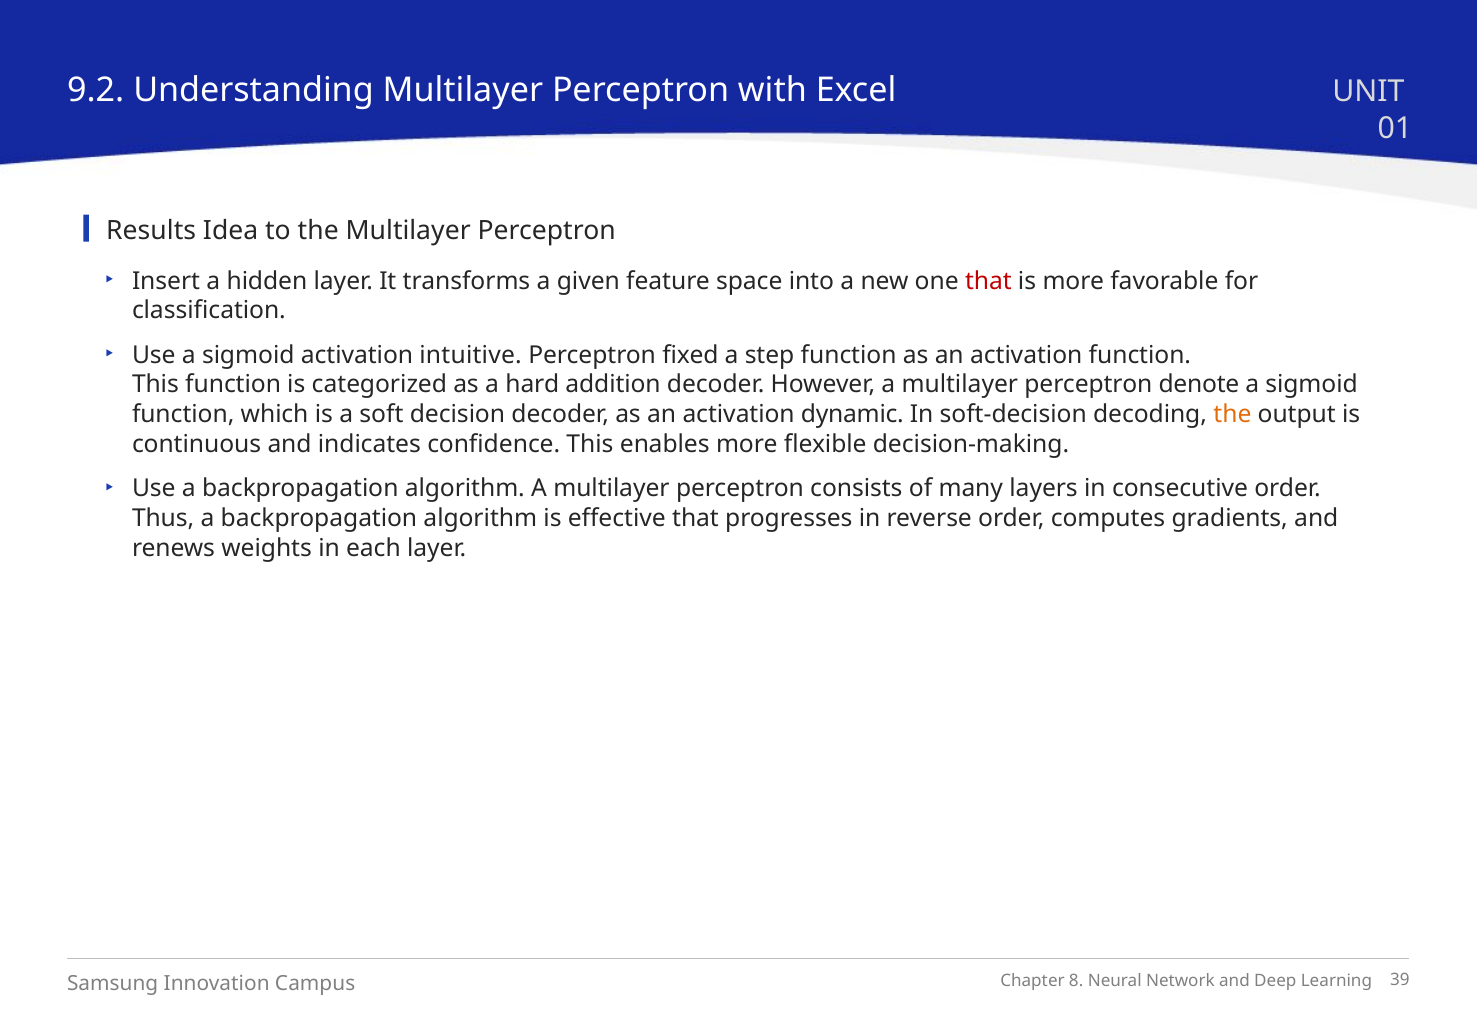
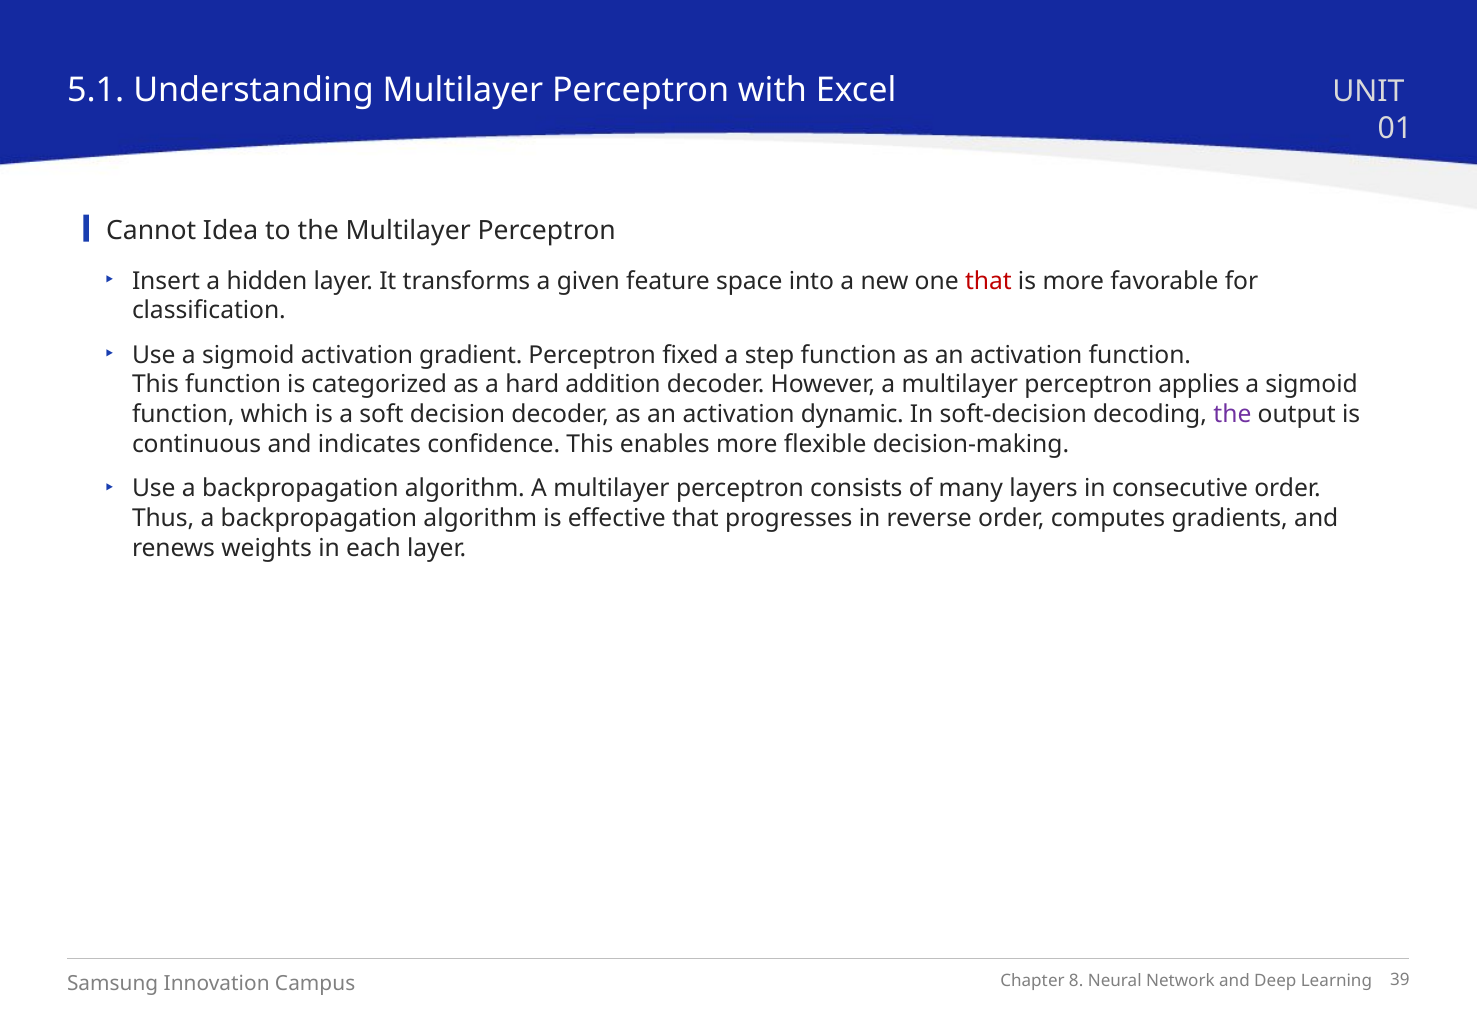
9.2: 9.2 -> 5.1 (96, 90)
Results: Results -> Cannot (151, 231)
intuitive: intuitive -> gradient (471, 355)
denote: denote -> applies (1199, 385)
the colour: orange -> purple (1232, 414)
